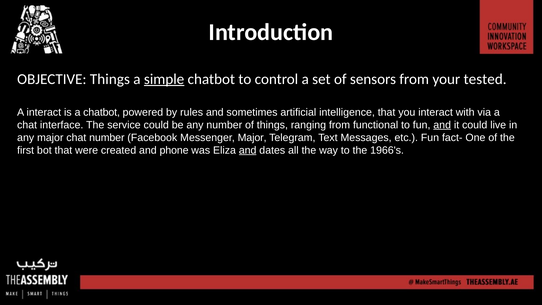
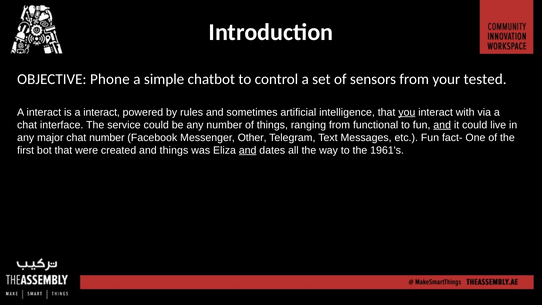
OBJECTIVE Things: Things -> Phone (110, 79)
simple underline: present -> none (164, 79)
is a chatbot: chatbot -> interact (102, 112)
you underline: none -> present (407, 112)
Messenger Major: Major -> Other (252, 138)
and phone: phone -> things (174, 150)
1966's: 1966's -> 1961's (387, 150)
